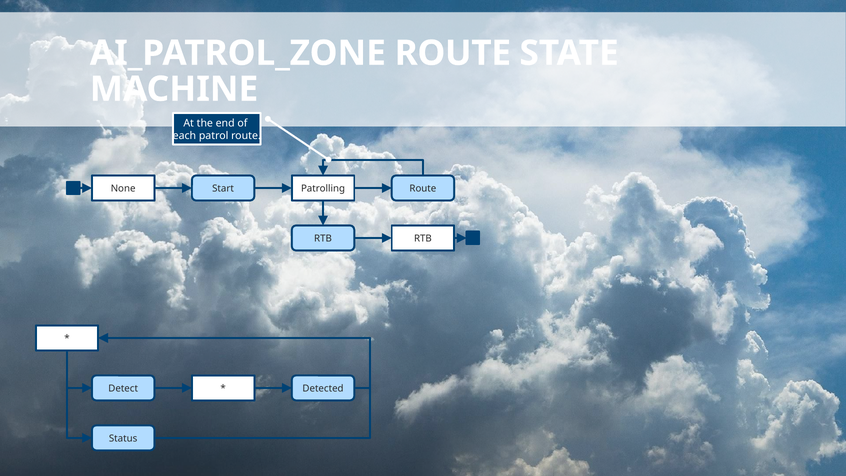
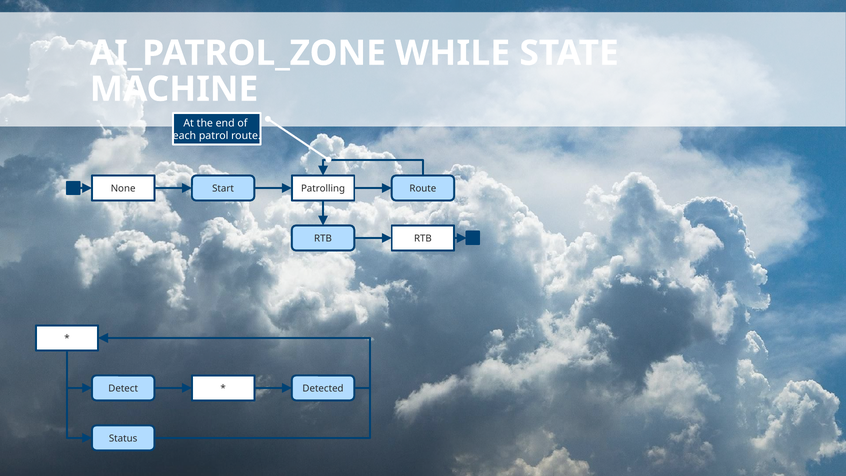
AI_PATROL_ZONE ROUTE: ROUTE -> WHILE (453, 53)
